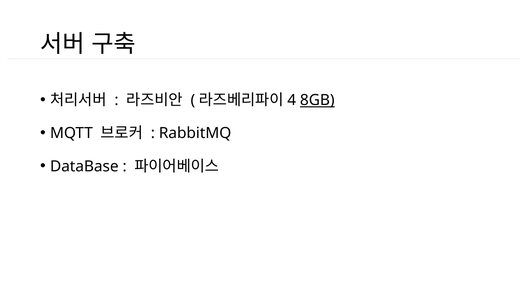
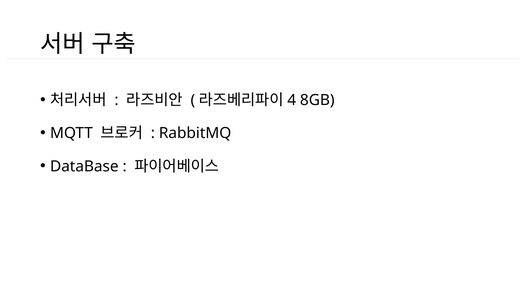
8GB underline: present -> none (317, 100)
